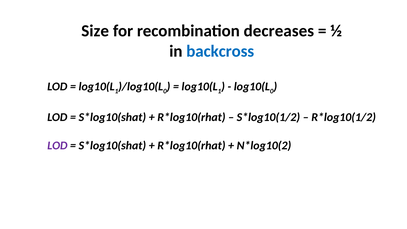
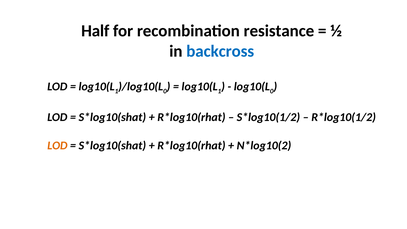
Size: Size -> Half (95, 31)
decreases: decreases -> resistance (279, 31)
LOD colour: purple -> orange (57, 146)
